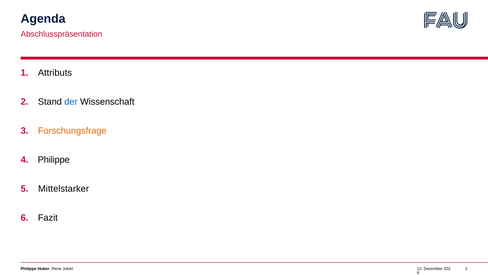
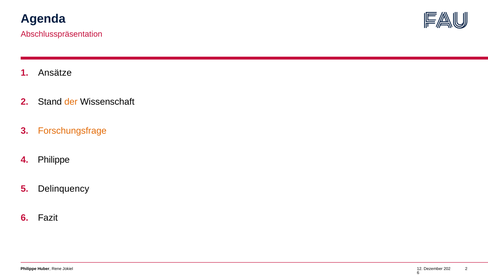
Attributs: Attributs -> Ansätze (55, 73)
der colour: blue -> orange (71, 101)
Mittelstarker: Mittelstarker -> Delinquency (64, 188)
